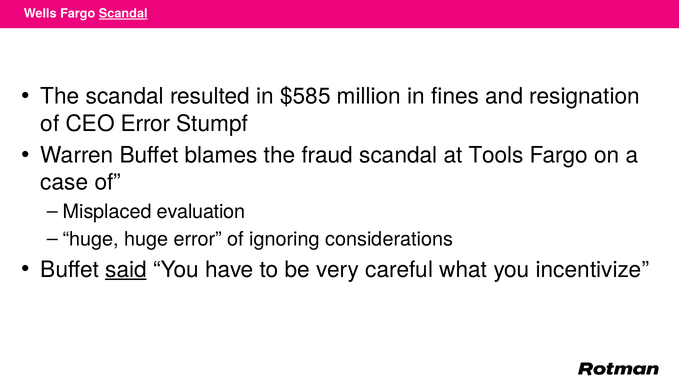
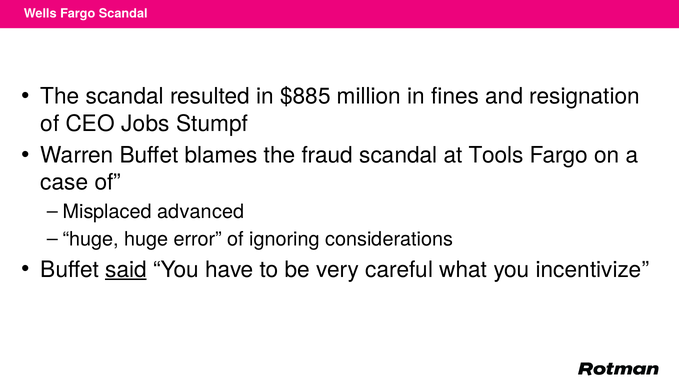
Scandal underline: present -> none (123, 13)
$585: $585 -> $885 (305, 96)
CEO Error: Error -> Jobs (145, 124)
evaluation: evaluation -> advanced (201, 212)
